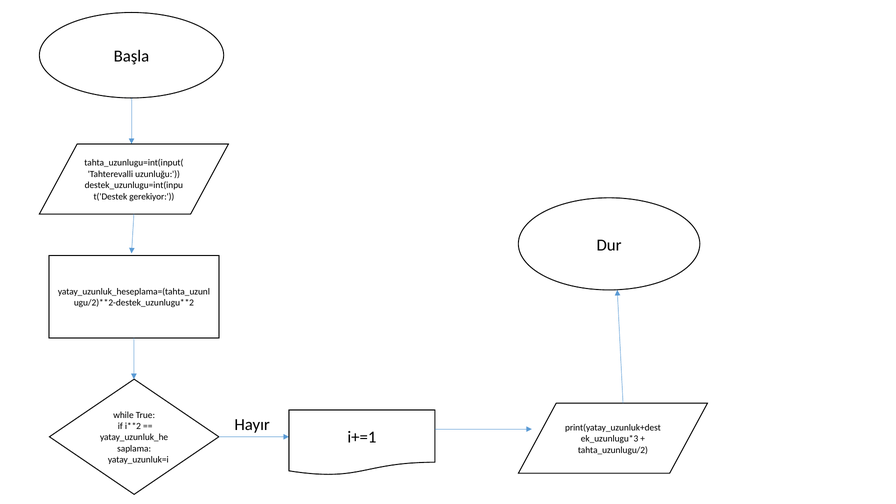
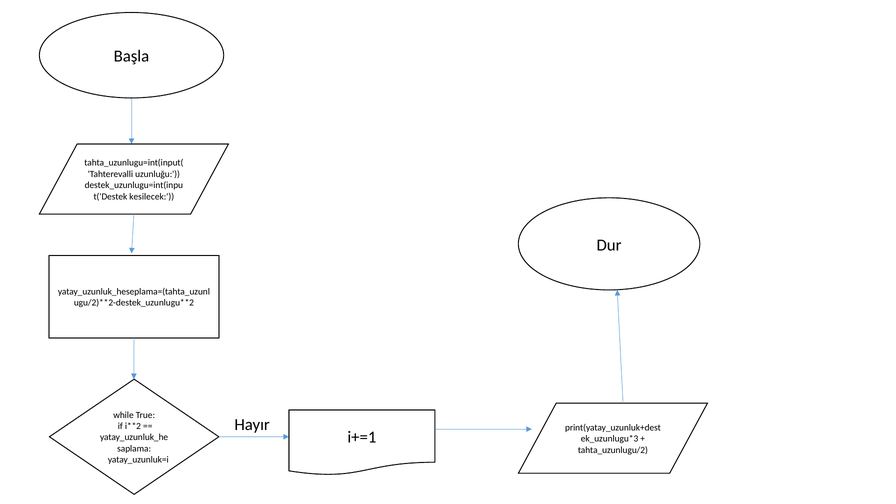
gerekiyor: gerekiyor -> kesilecek (152, 197)
